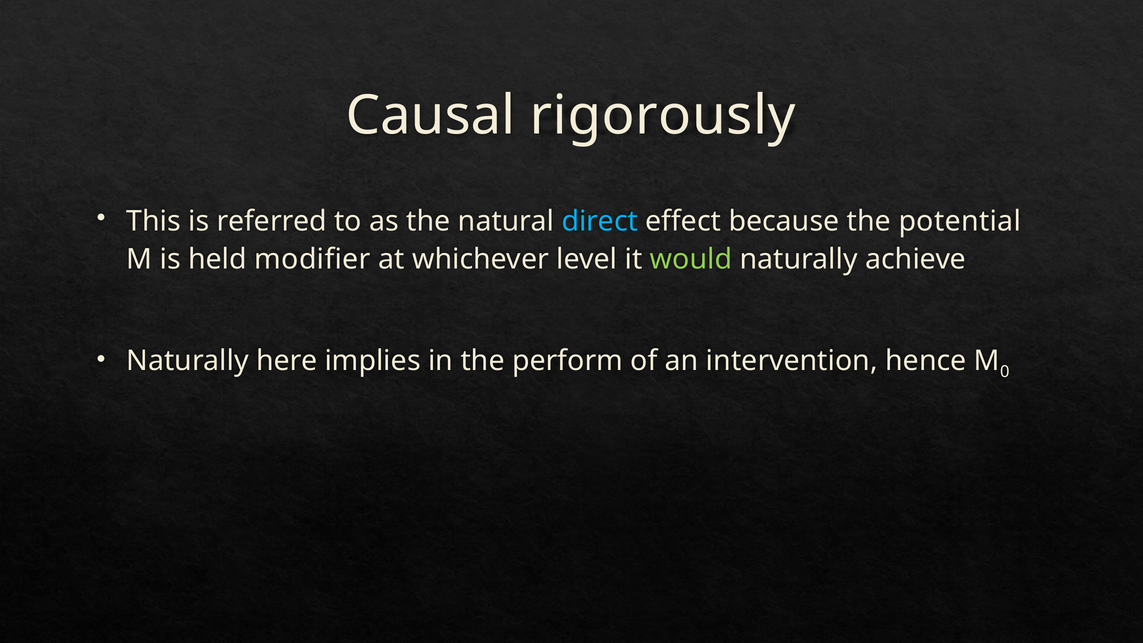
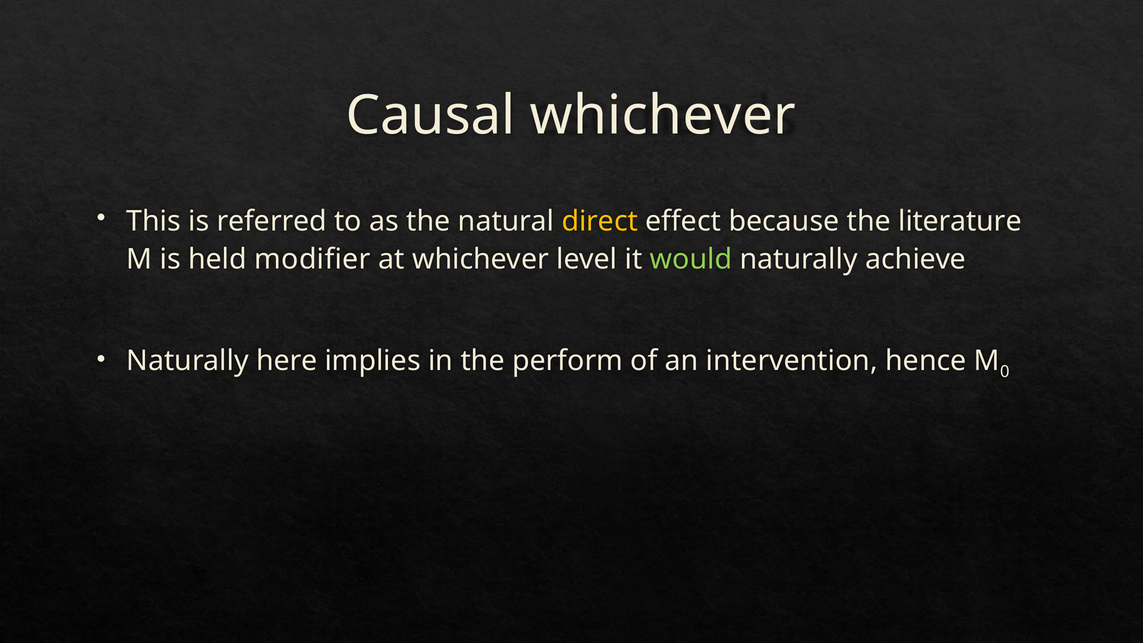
Causal rigorously: rigorously -> whichever (663, 116)
direct colour: light blue -> yellow (600, 222)
potential: potential -> literature (960, 222)
